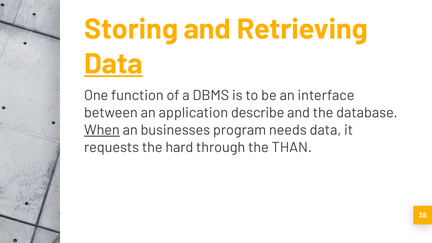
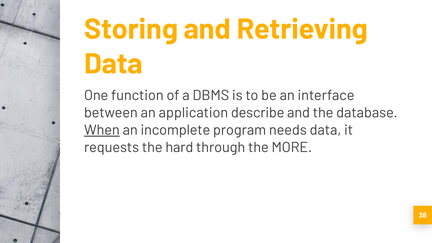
Data underline: present -> none (113, 64)
businesses: businesses -> incomplete (175, 130)
THAN: THAN -> MORE (292, 147)
